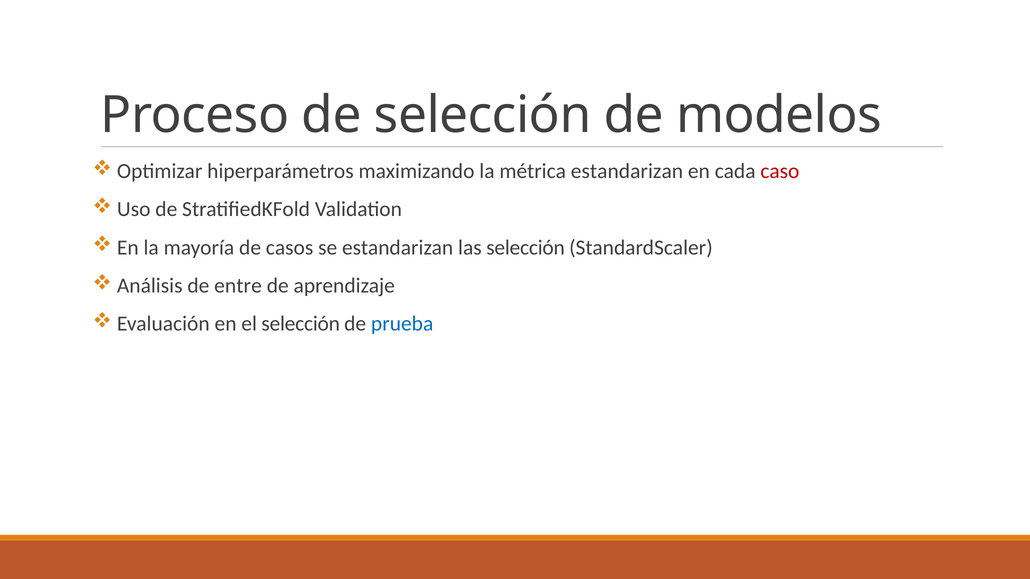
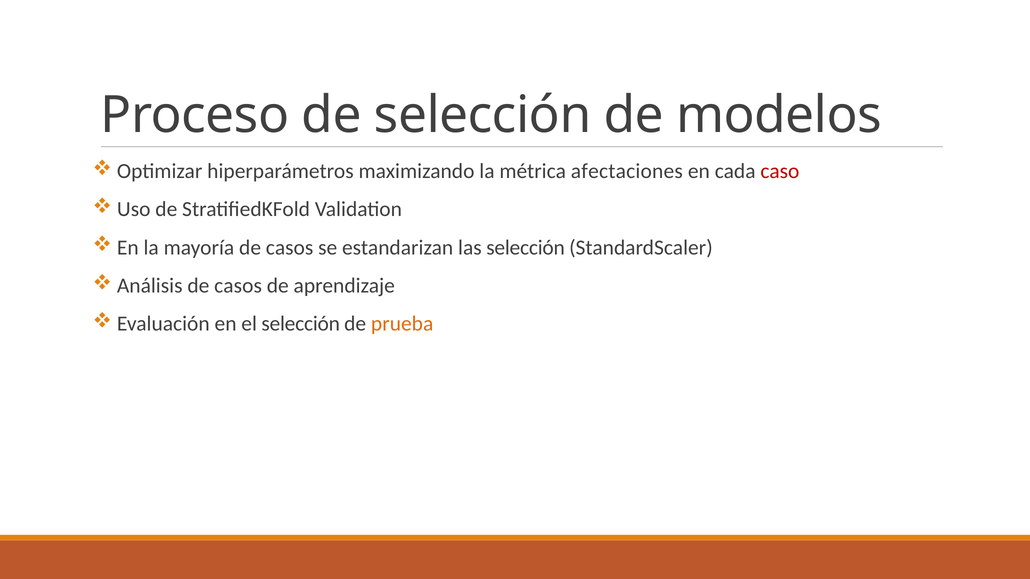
métrica estandarizan: estandarizan -> afectaciones (627, 171)
Análisis de entre: entre -> casos (238, 286)
prueba colour: blue -> orange (402, 324)
